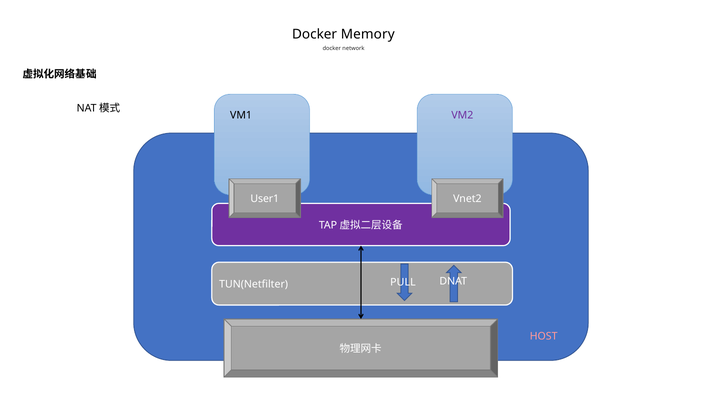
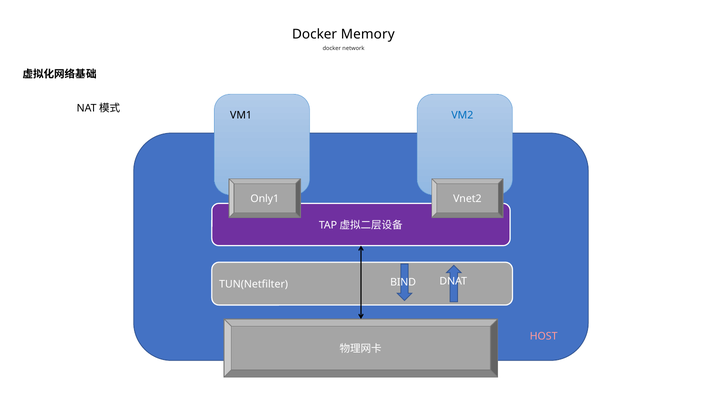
VM2 colour: purple -> blue (462, 115)
User1: User1 -> Only1 (265, 199)
PULL: PULL -> BIND (403, 282)
